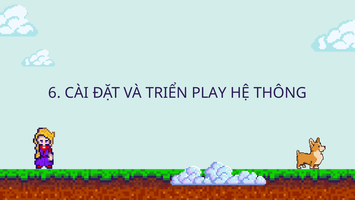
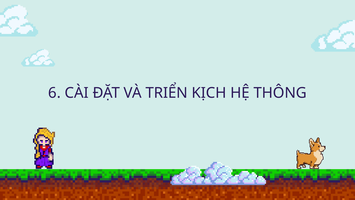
PLAY: PLAY -> KỊCH (209, 93)
